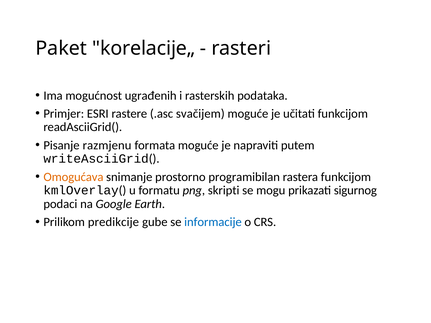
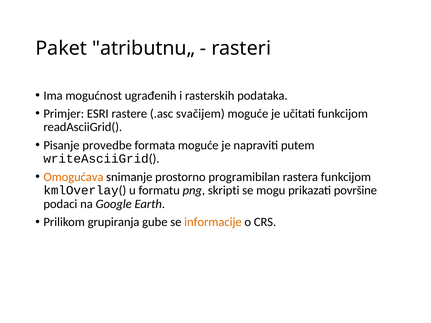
korelacije„: korelacije„ -> atributnu„ (144, 48)
razmjenu: razmjenu -> provedbe (107, 145)
sigurnog: sigurnog -> površine (355, 191)
predikcije: predikcije -> grupiranja (114, 222)
informacije colour: blue -> orange (213, 222)
